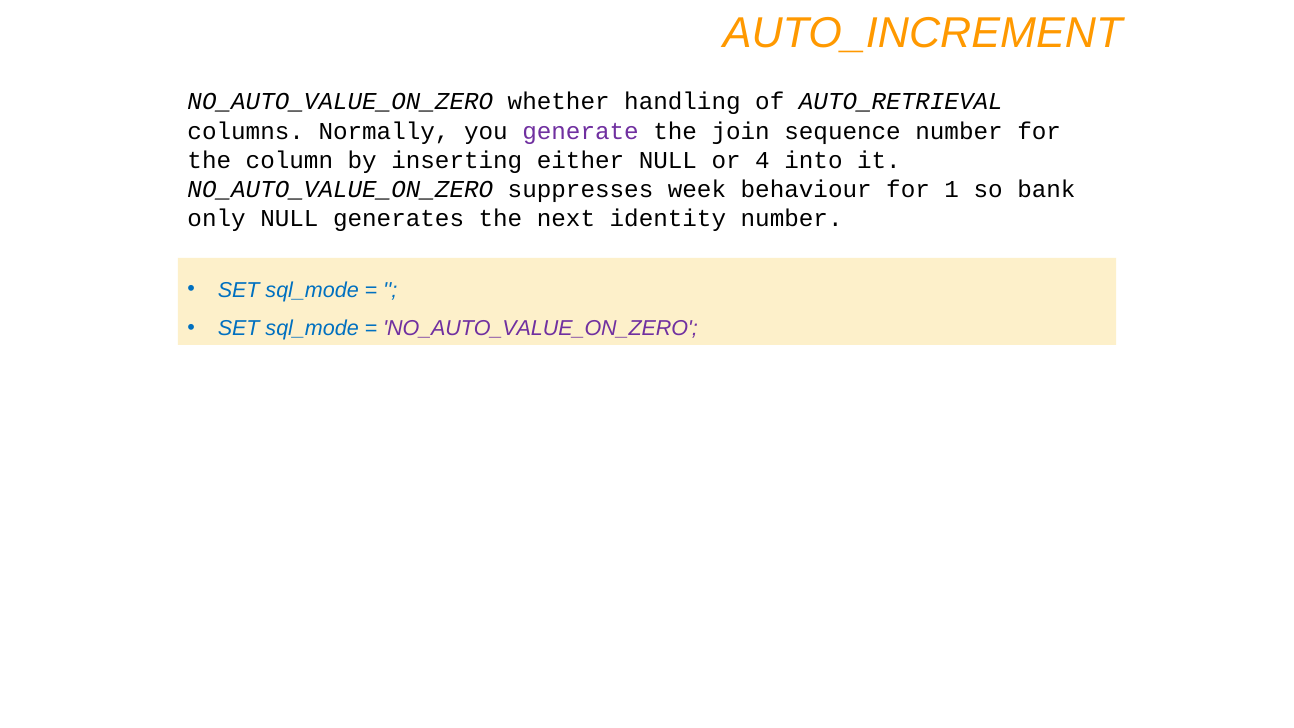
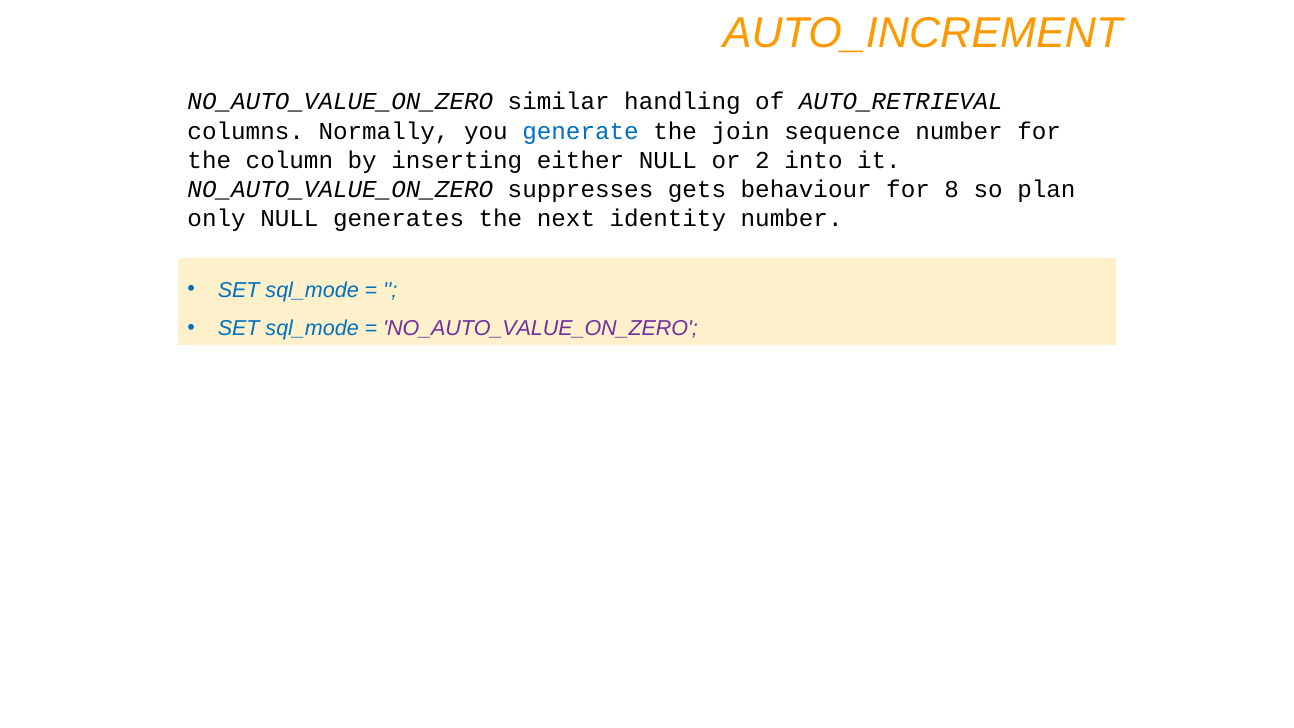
whether: whether -> similar (559, 102)
generate colour: purple -> blue (581, 131)
4: 4 -> 2 (763, 160)
week: week -> gets (697, 189)
1: 1 -> 8 (952, 189)
bank: bank -> plan (1046, 189)
